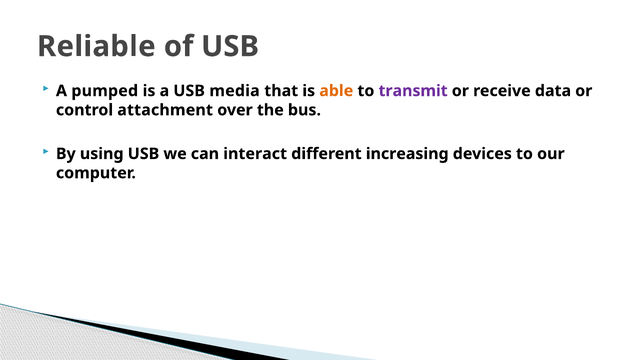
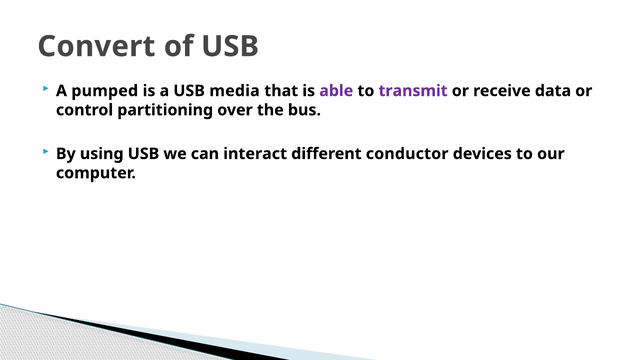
Reliable: Reliable -> Convert (96, 46)
able colour: orange -> purple (336, 91)
attachment: attachment -> partitioning (165, 110)
increasing: increasing -> conductor (407, 154)
